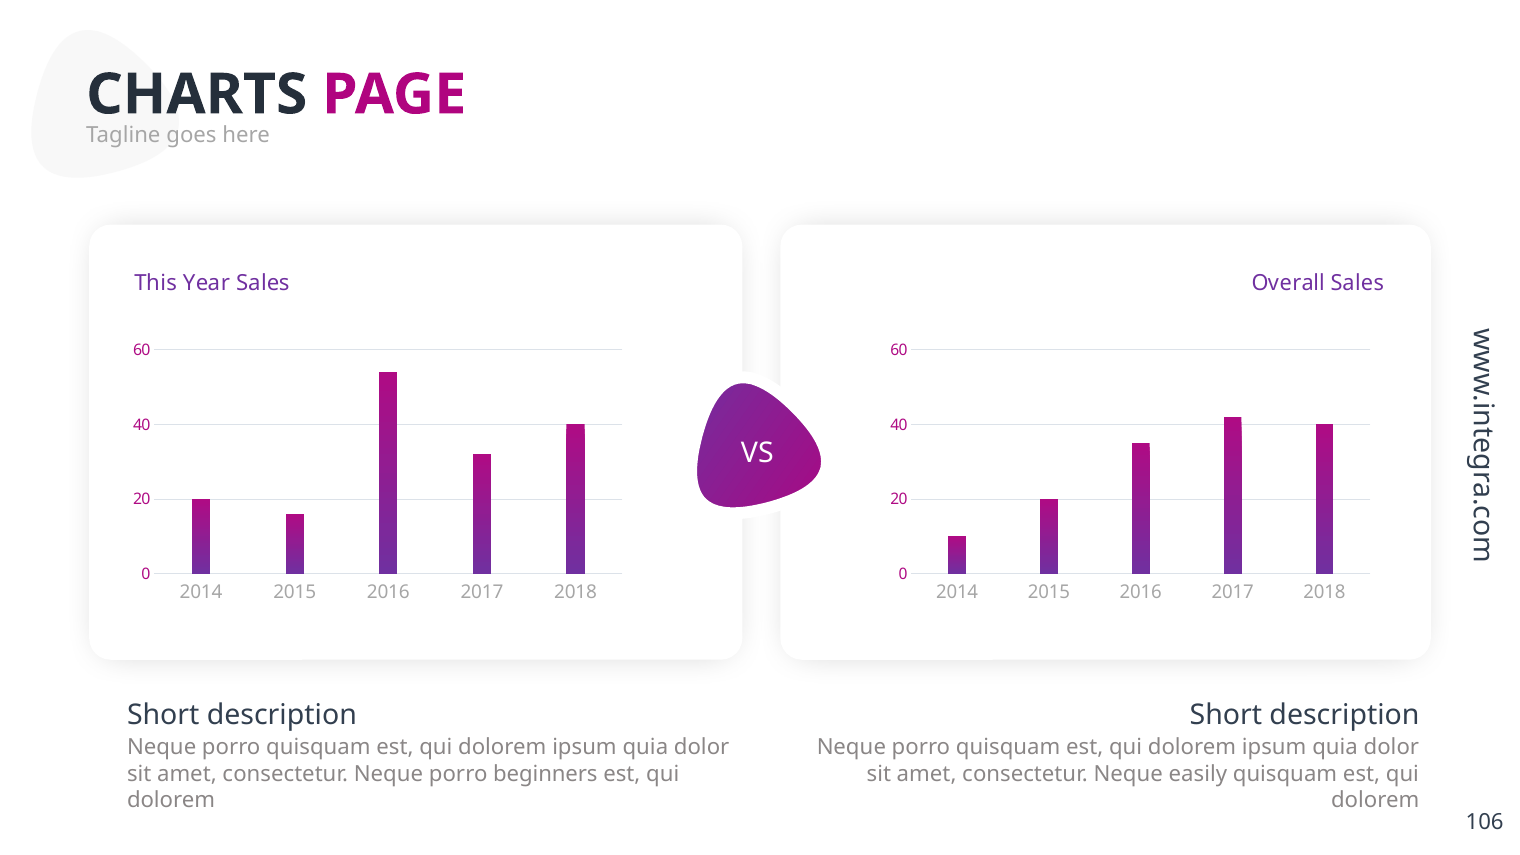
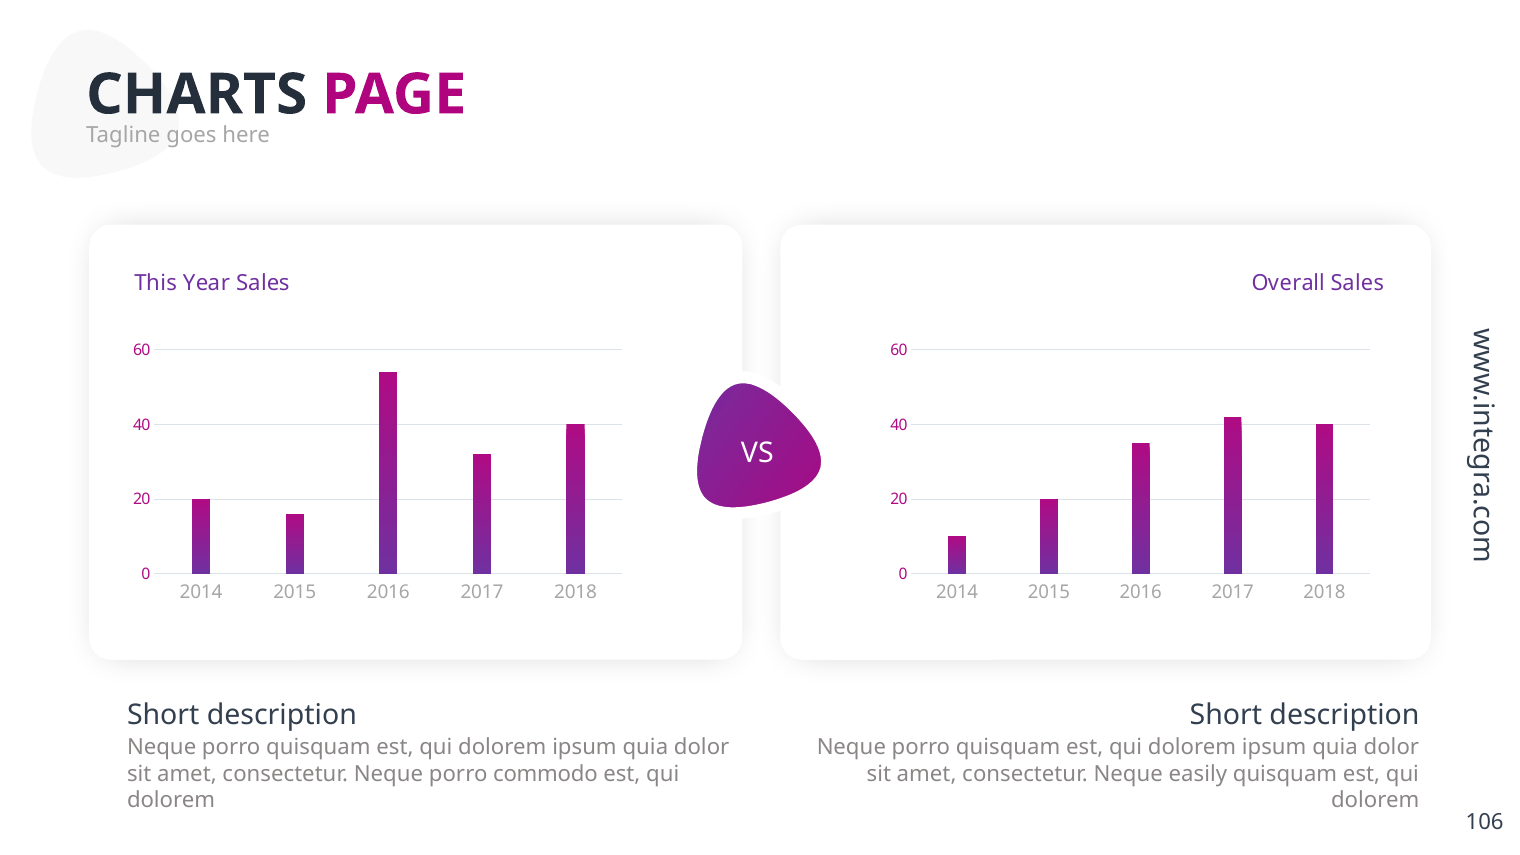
beginners: beginners -> commodo (545, 774)
